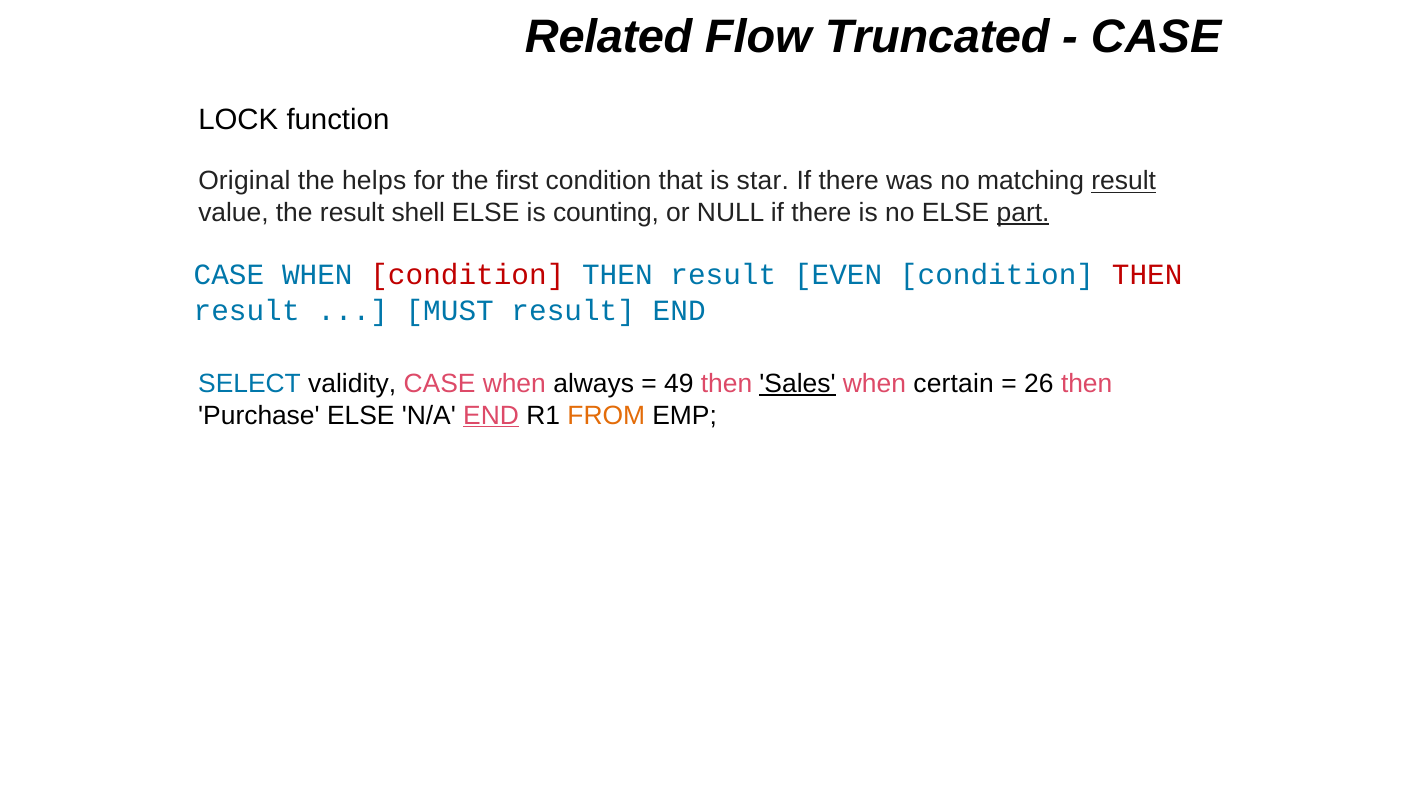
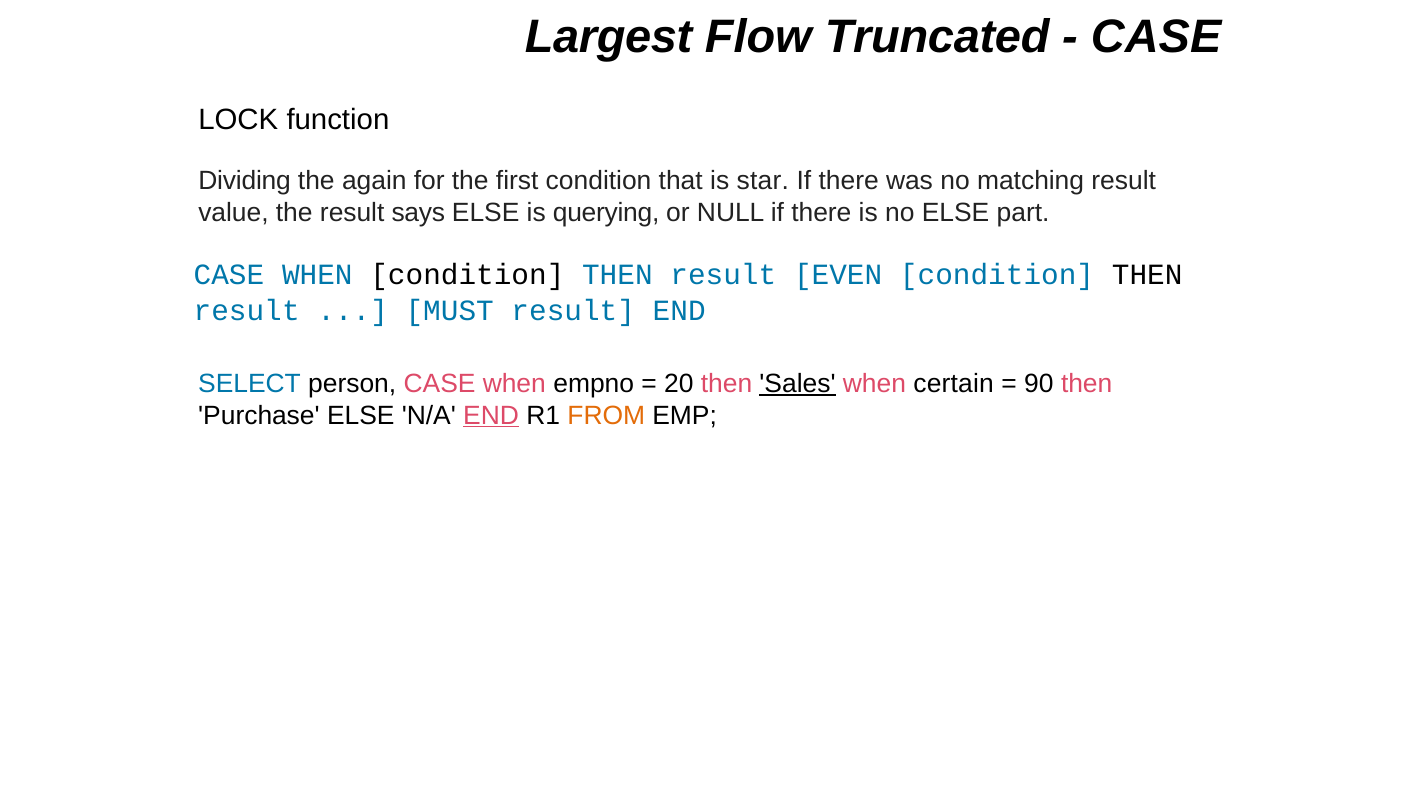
Related: Related -> Largest (609, 37)
Original: Original -> Dividing (245, 181)
helps: helps -> again (374, 181)
result underline: present -> none (1124, 181)
shell: shell -> says (418, 213)
counting: counting -> querying (606, 213)
part underline: present -> none (1023, 213)
condition colour: red -> black (467, 275)
THEN colour: red -> black (1147, 275)
validity: validity -> person (352, 384)
always: always -> empno (594, 384)
49: 49 -> 20 (679, 384)
26: 26 -> 90 (1039, 384)
